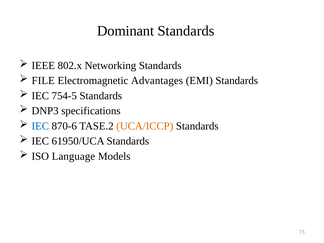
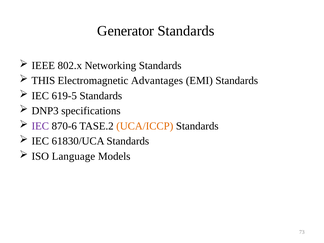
Dominant: Dominant -> Generator (126, 31)
FILE: FILE -> THIS (43, 81)
754-5: 754-5 -> 619-5 (64, 96)
IEC colour: blue -> purple (40, 126)
61950/UCA: 61950/UCA -> 61830/UCA (78, 141)
